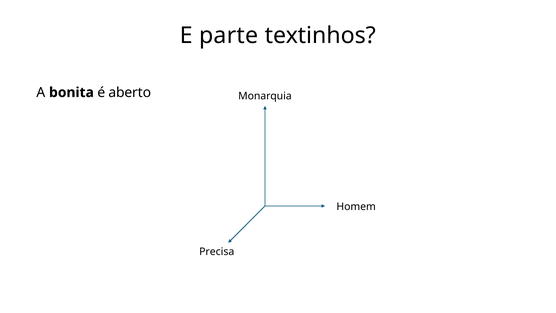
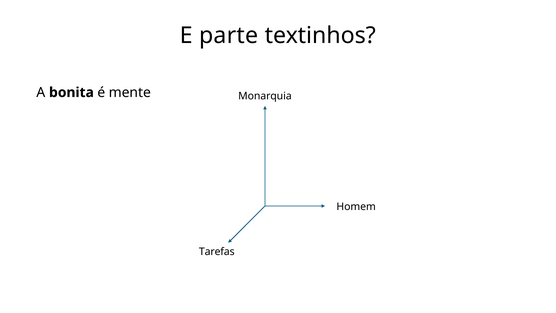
aberto: aberto -> mente (130, 92)
Precisa: Precisa -> Tarefas (217, 252)
